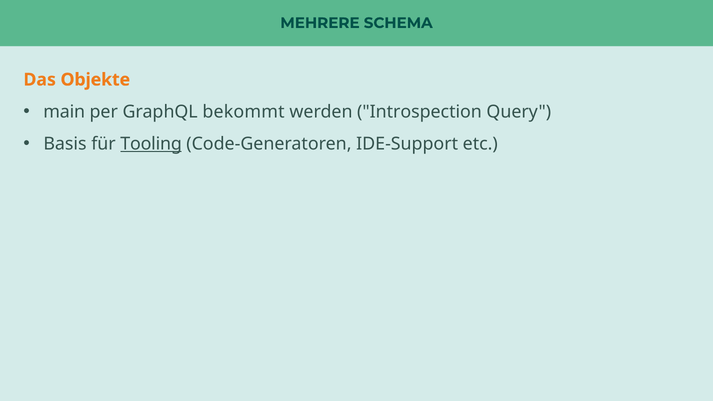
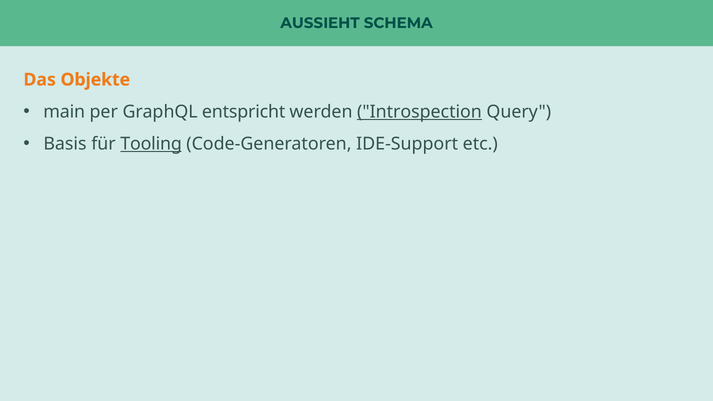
MEHRERE: MEHRERE -> AUSSIEHT (320, 23)
bekommt: bekommt -> entspricht (244, 112)
Introspection underline: none -> present (419, 112)
